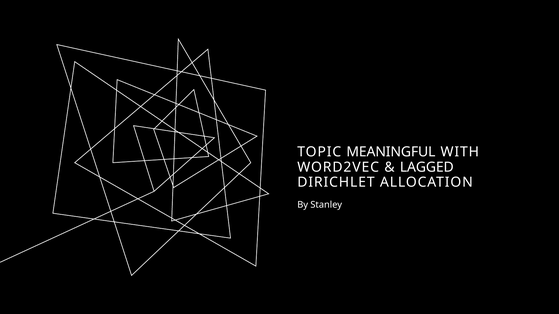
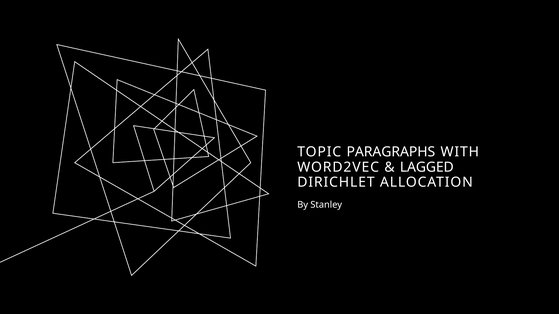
MEANINGFUL: MEANINGFUL -> PARAGRAPHS (391, 152)
